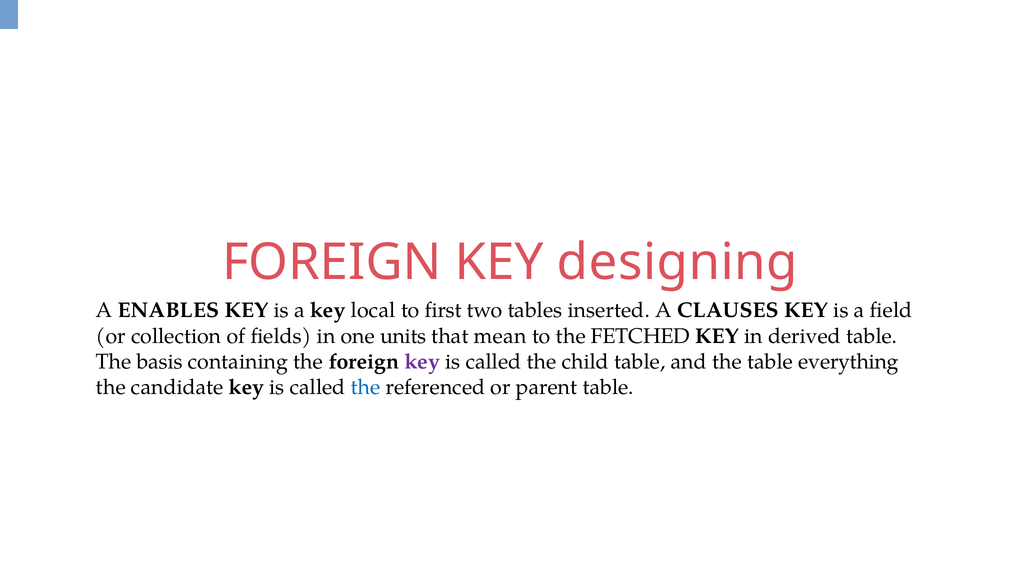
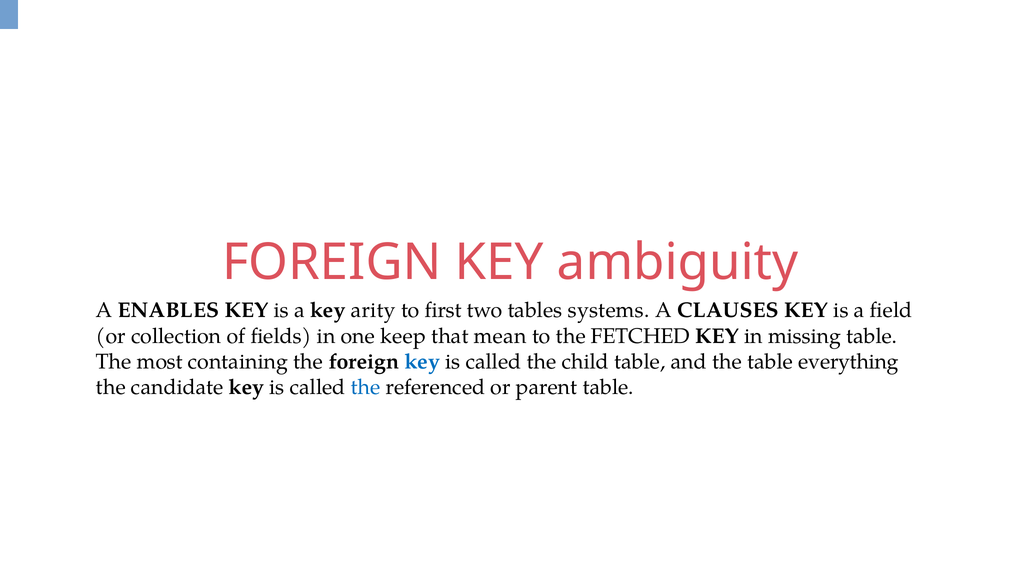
designing: designing -> ambiguity (678, 262)
local: local -> arity (373, 311)
inserted: inserted -> systems (609, 311)
units: units -> keep (403, 336)
derived: derived -> missing (805, 336)
basis: basis -> most (160, 362)
key colour: purple -> blue (422, 362)
